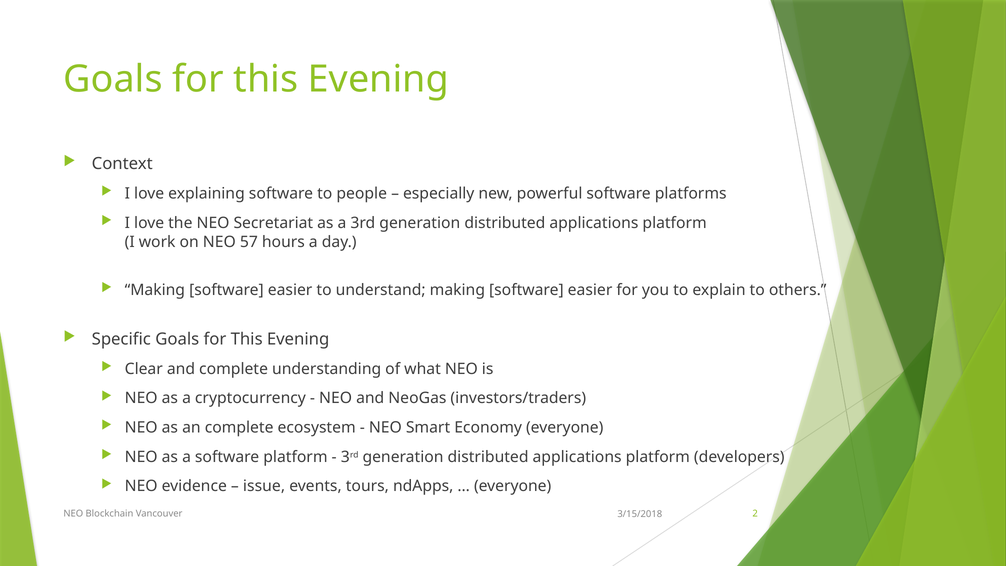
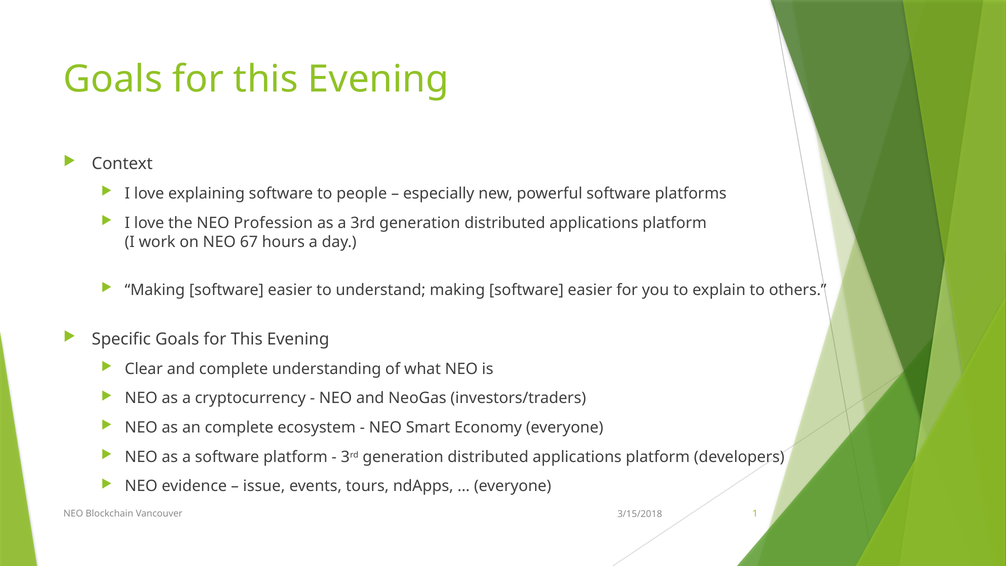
Secretariat: Secretariat -> Profession (273, 223)
57: 57 -> 67 (249, 242)
2: 2 -> 1 (755, 513)
